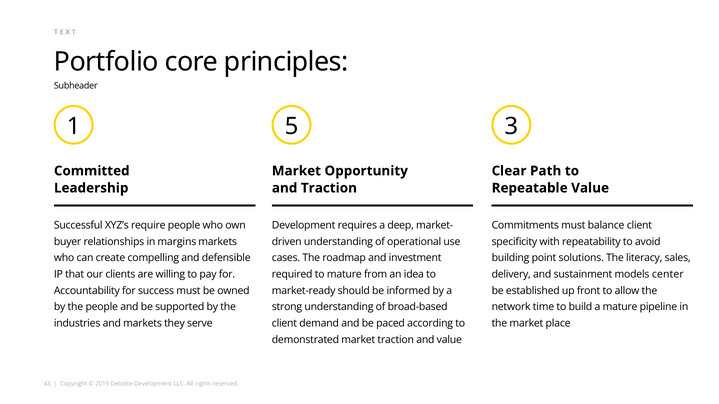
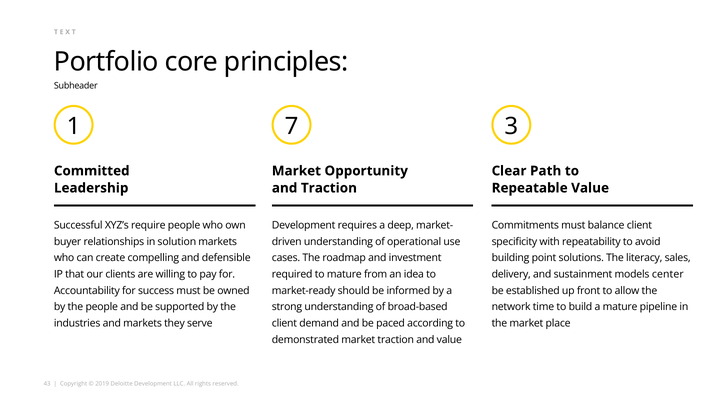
5: 5 -> 7 (292, 127)
margins: margins -> solution (177, 242)
